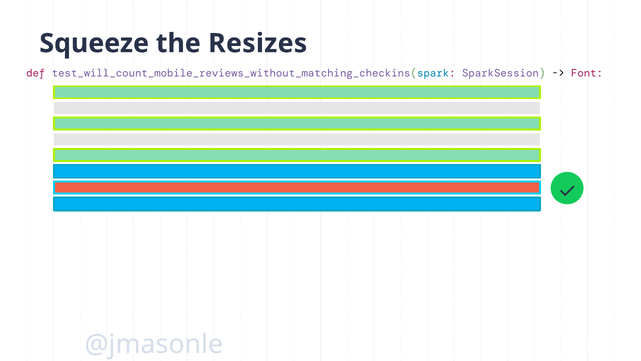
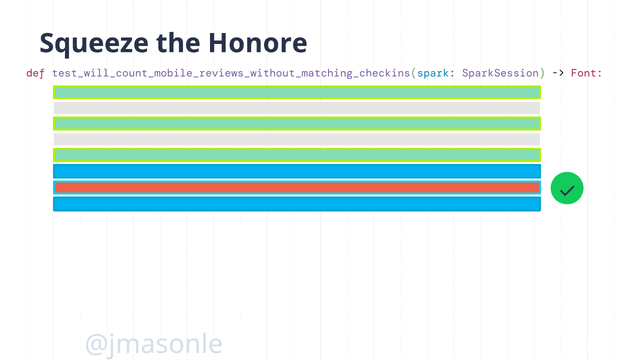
Resizes: Resizes -> Honore (258, 43)
